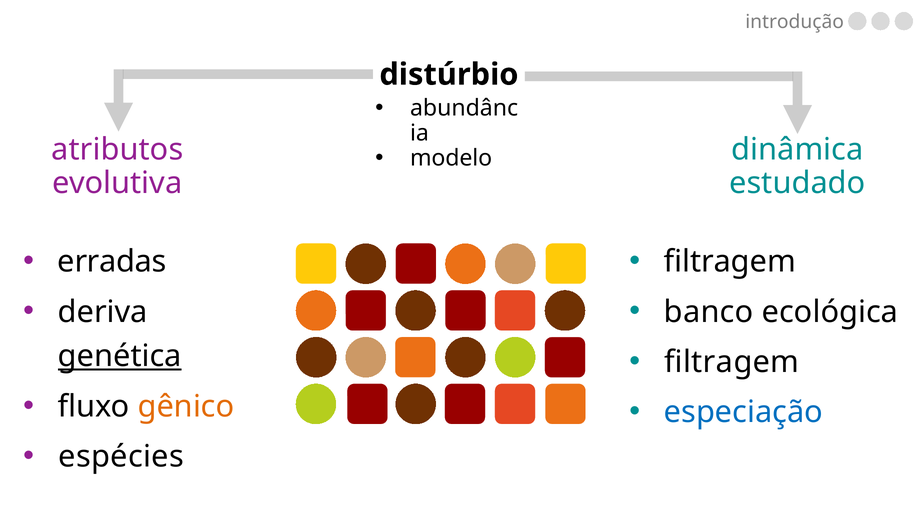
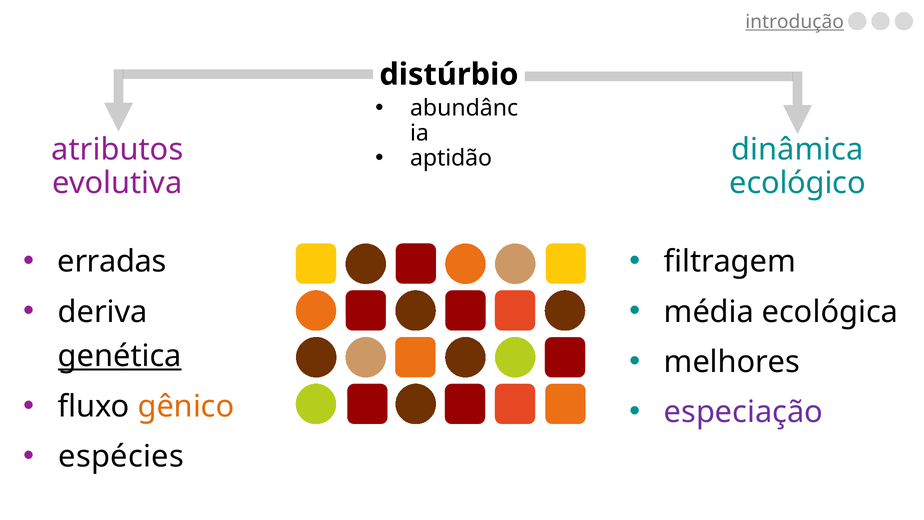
introdução underline: none -> present (795, 22)
modelo: modelo -> aptidão (451, 158)
estudado: estudado -> ecológico (798, 183)
banco: banco -> média (709, 312)
filtragem: filtragem -> melhores (732, 362)
especiação colour: blue -> purple (744, 412)
